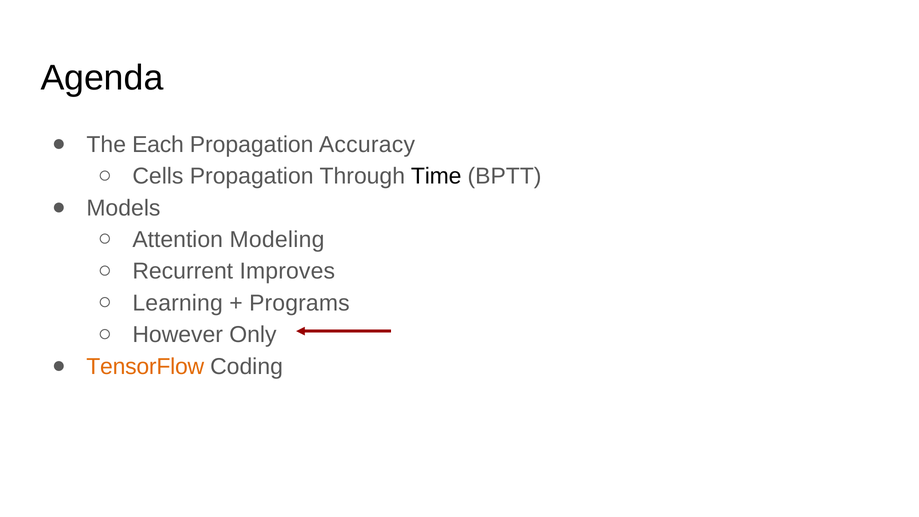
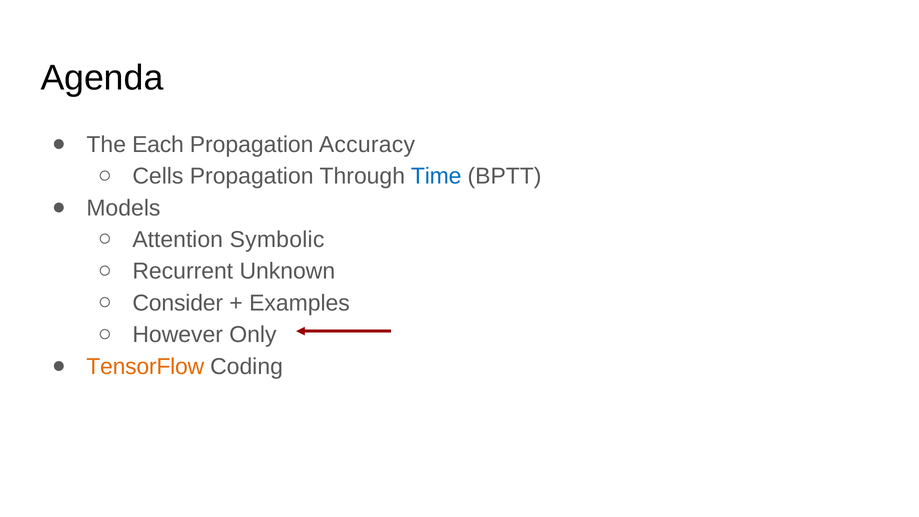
Time colour: black -> blue (436, 176)
Modeling: Modeling -> Symbolic (277, 240)
Improves: Improves -> Unknown (287, 271)
Learning: Learning -> Consider (178, 303)
Programs: Programs -> Examples (299, 303)
